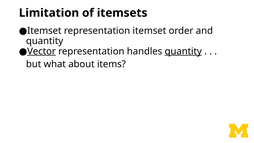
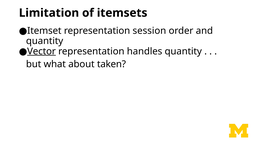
representation itemset: itemset -> session (149, 31)
quantity underline: present -> none (183, 51)
items: items -> taken (111, 64)
